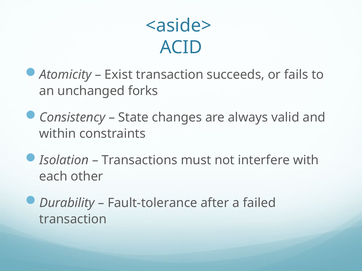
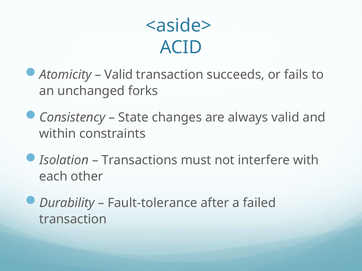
Exist: Exist -> Valid (119, 75)
